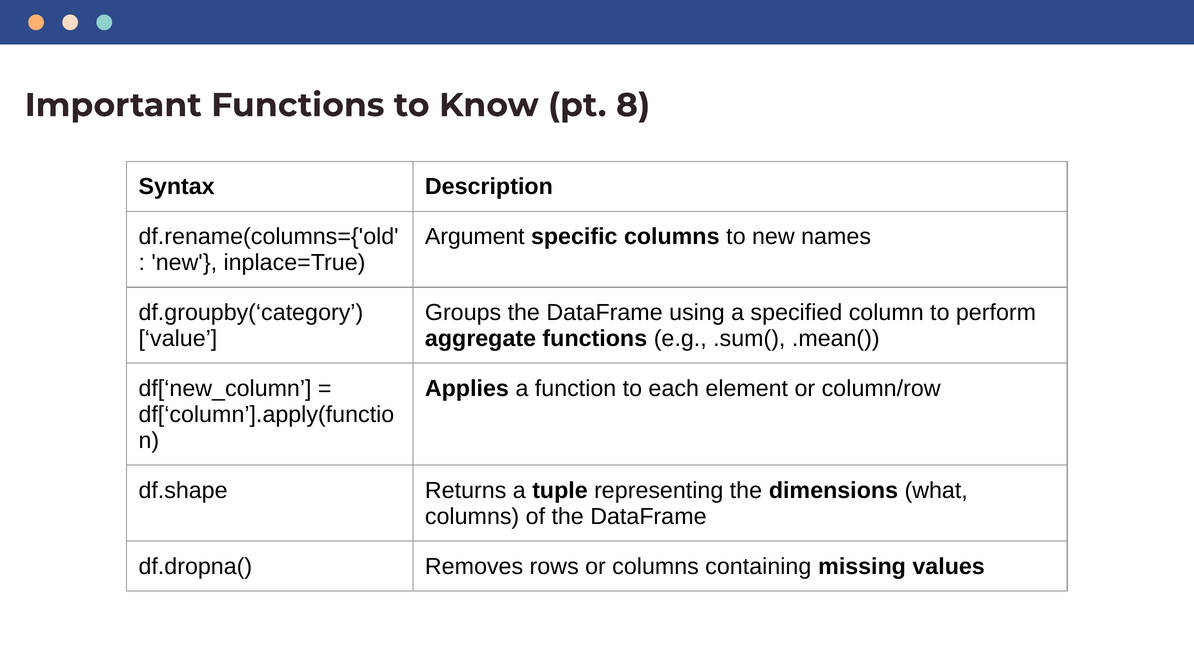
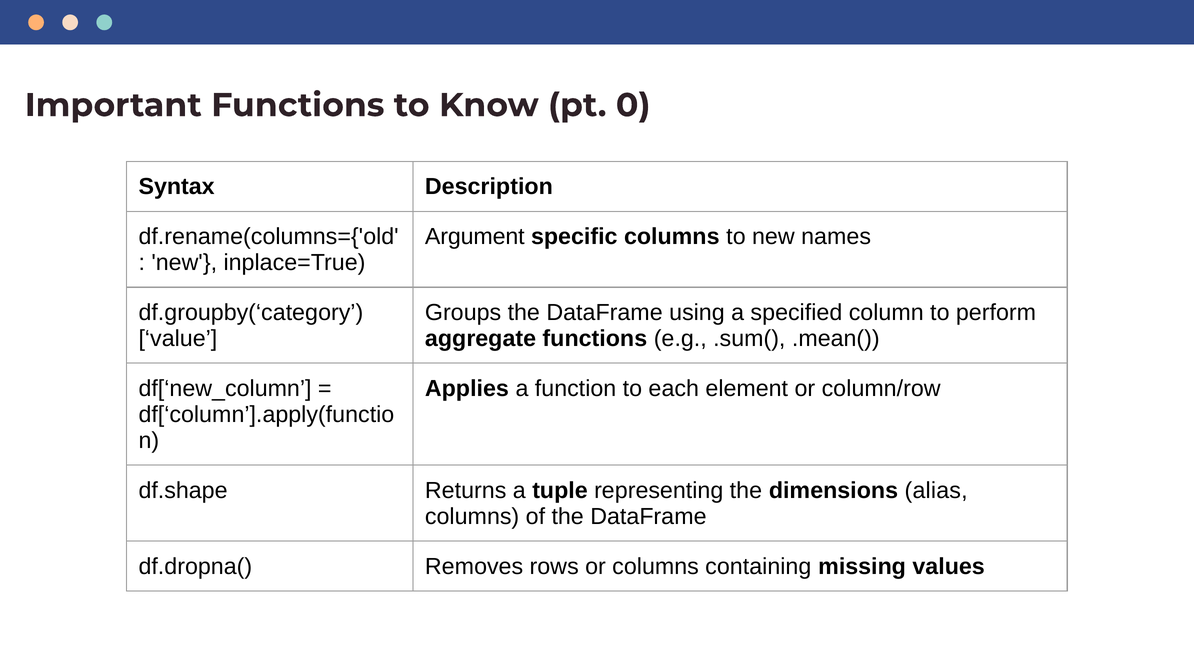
8: 8 -> 0 (633, 105)
what: what -> alias (936, 491)
